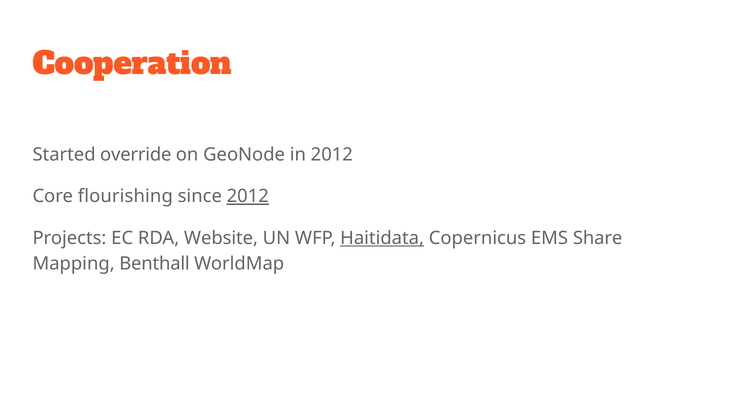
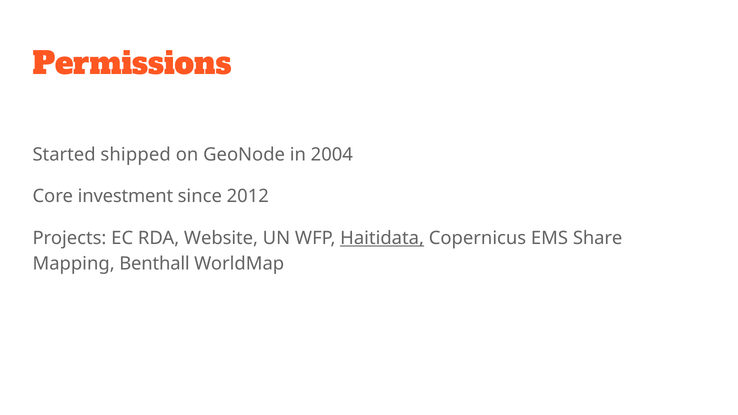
Cooperation: Cooperation -> Permissions (132, 64)
override: override -> shipped (136, 155)
in 2012: 2012 -> 2004 (332, 155)
flourishing: flourishing -> investment (125, 196)
2012 underline: present -> none (248, 196)
